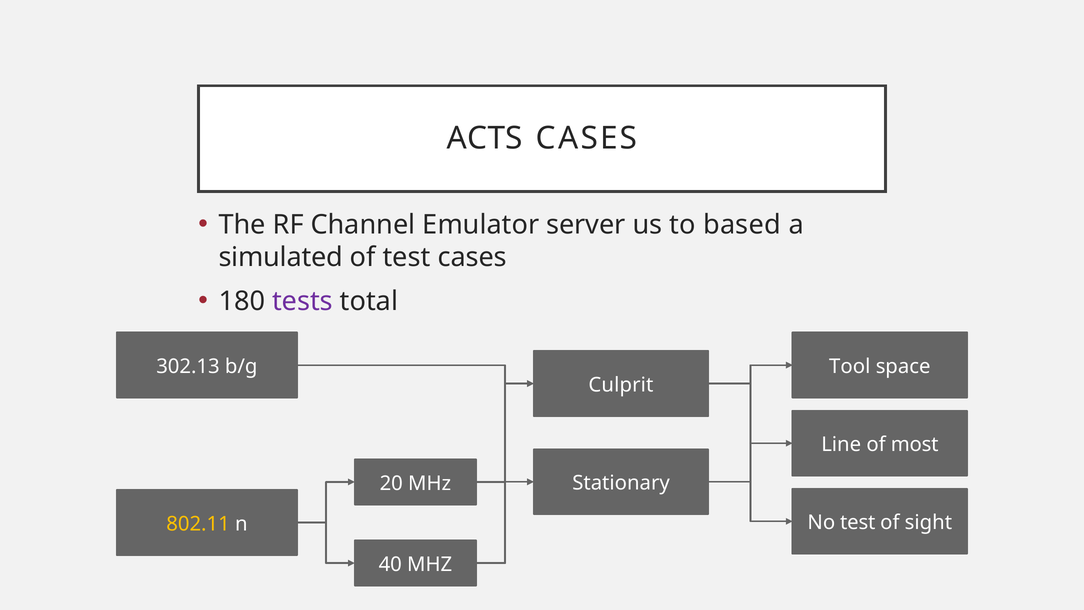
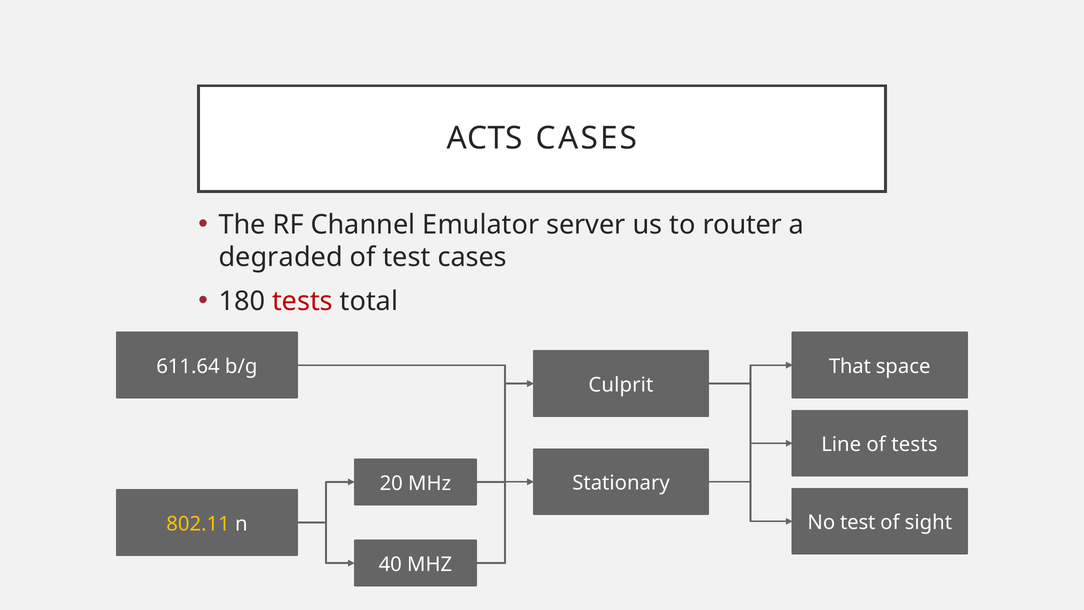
based: based -> router (742, 225)
simulated: simulated -> degraded (281, 257)
tests colour: purple -> red (303, 301)
302.13: 302.13 -> 611.64 (188, 366)
Tool: Tool -> That (850, 366)
of most: most -> tests (914, 444)
